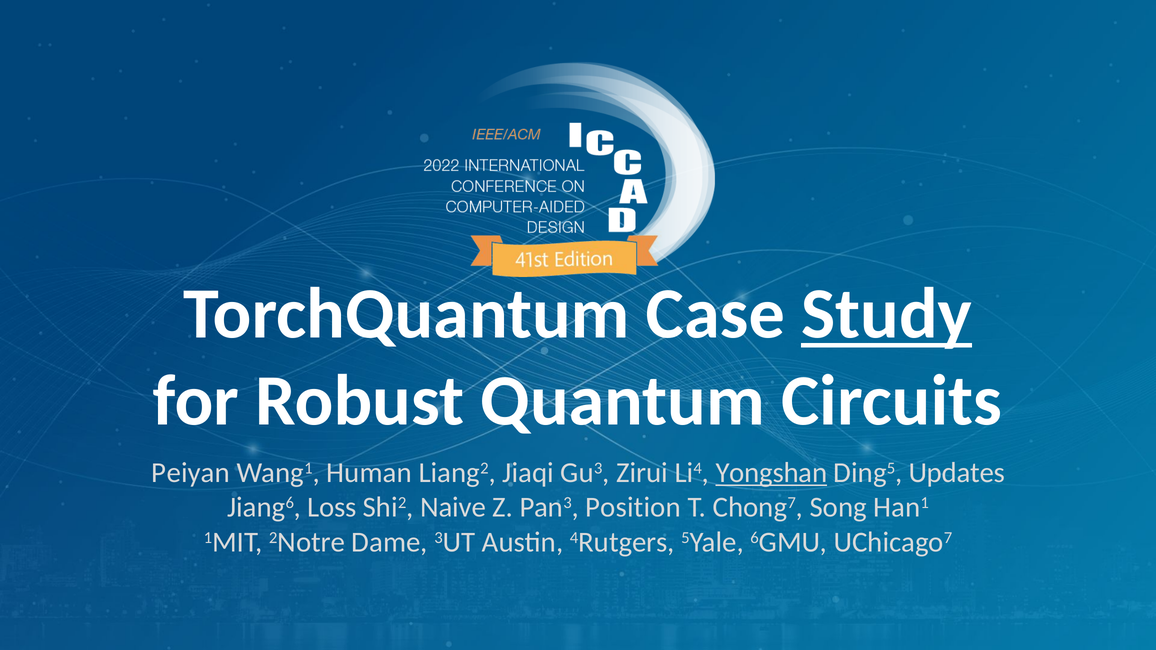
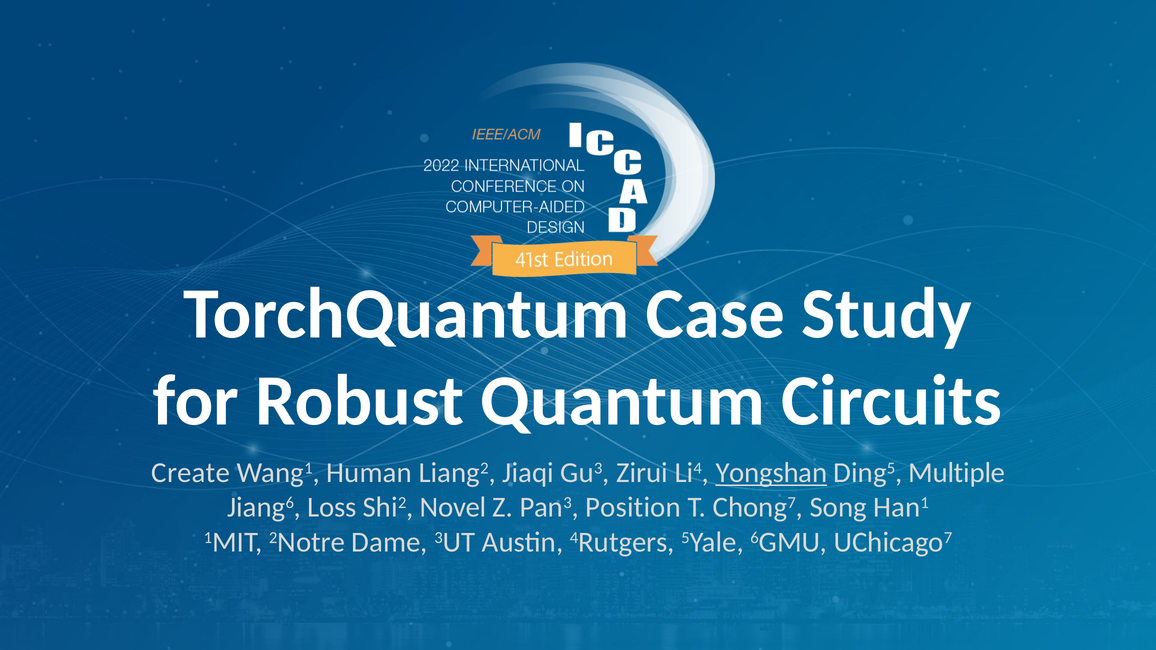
Study underline: present -> none (887, 314)
Peiyan: Peiyan -> Create (191, 473)
Updates: Updates -> Multiple (957, 473)
Naive: Naive -> Novel (453, 508)
